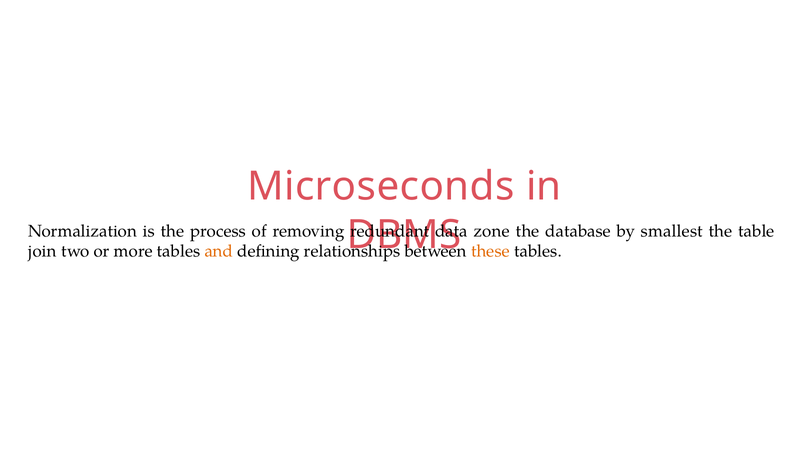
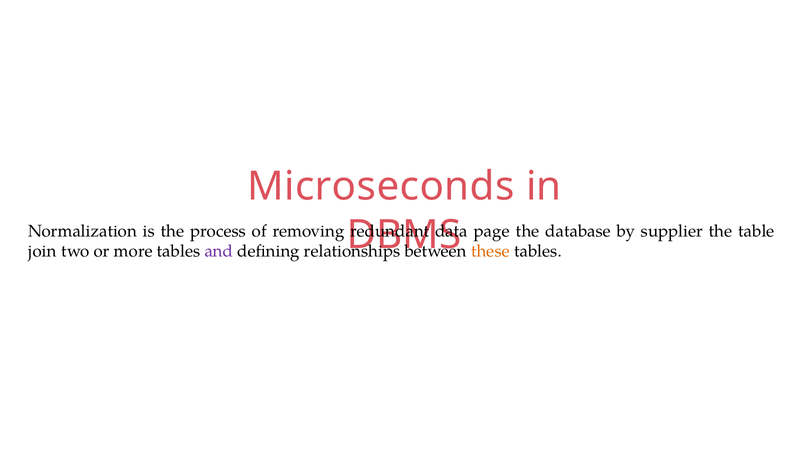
zone: zone -> page (492, 231)
smallest: smallest -> supplier (672, 231)
and colour: orange -> purple (219, 252)
